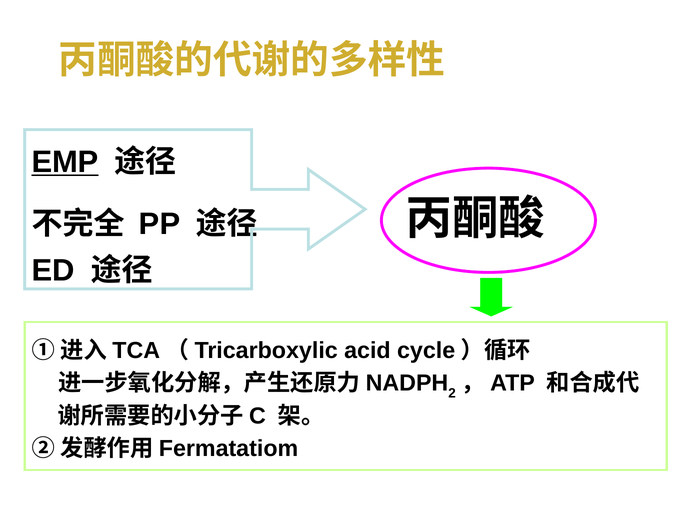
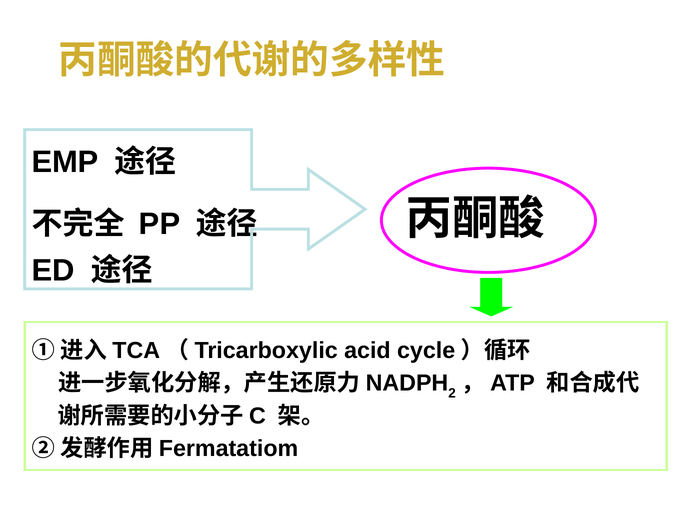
EMP underline: present -> none (65, 162)
